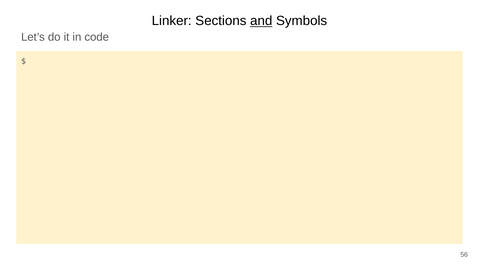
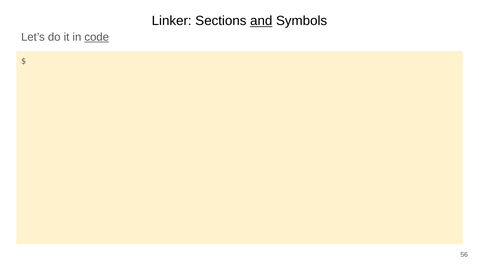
code underline: none -> present (97, 37)
